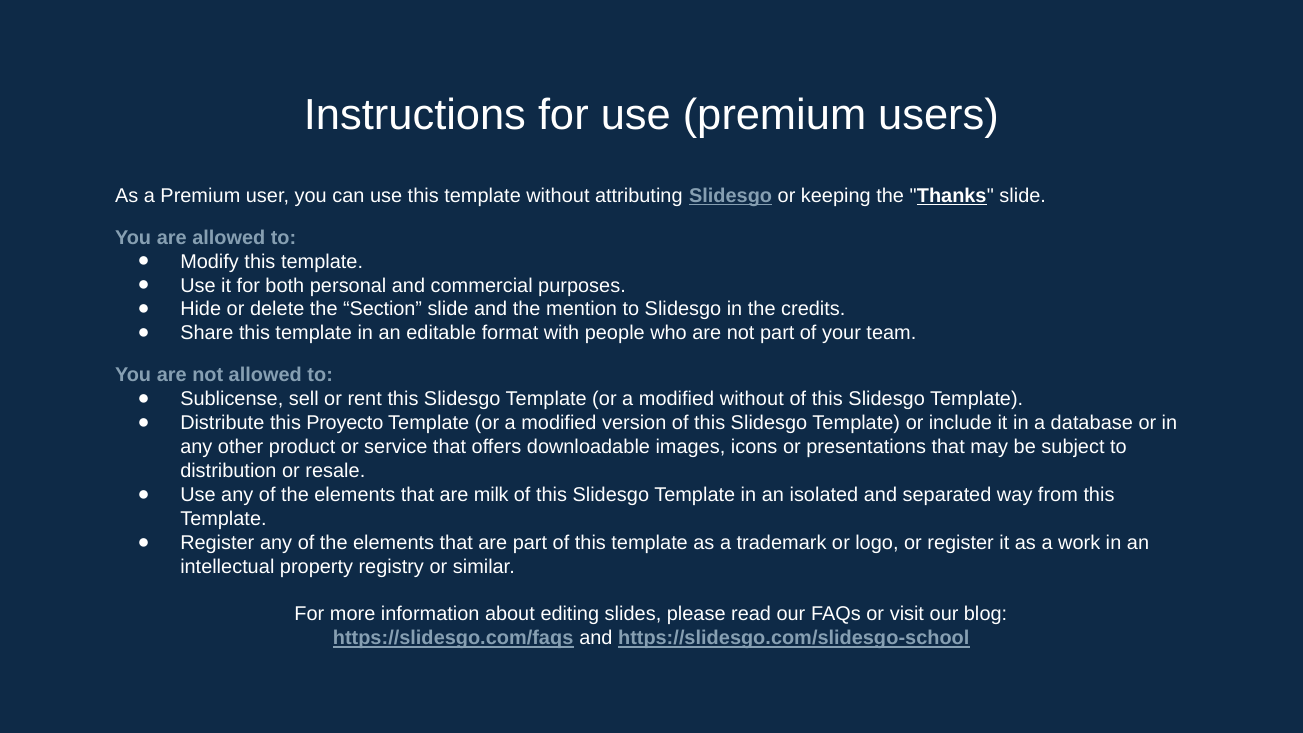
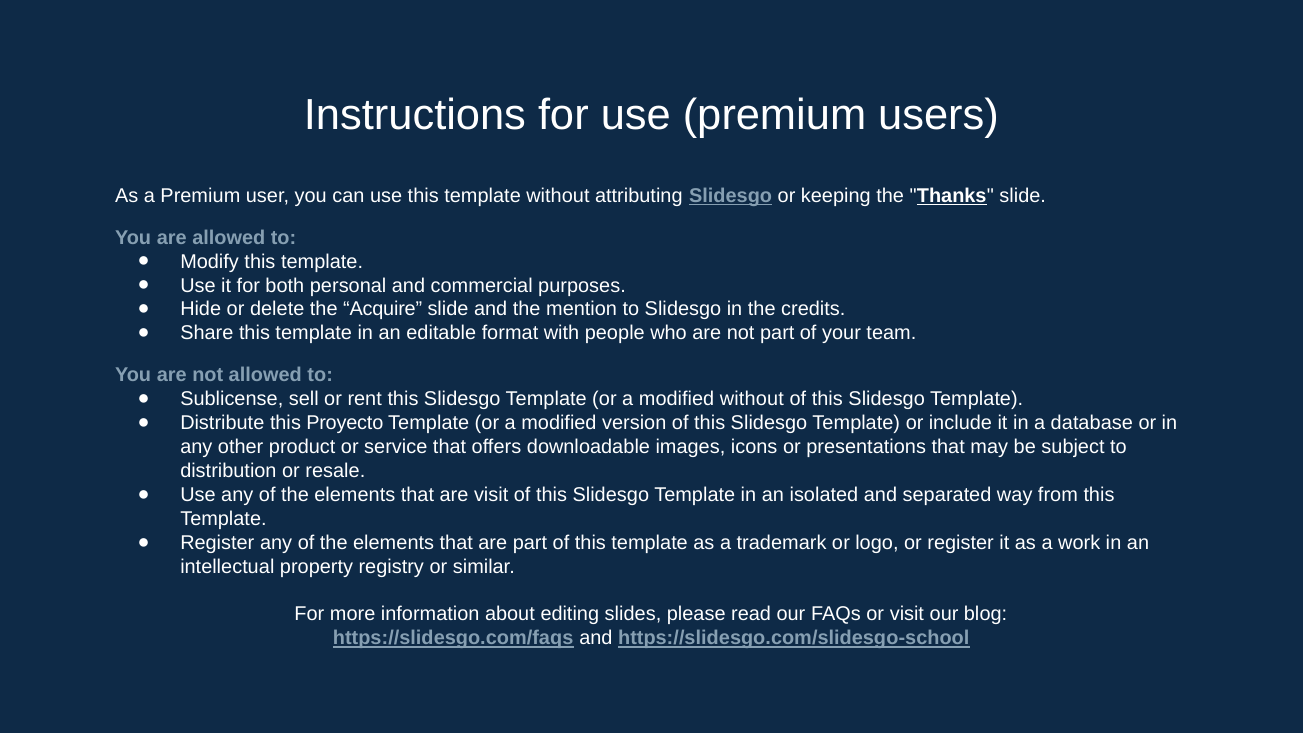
Section: Section -> Acquire (383, 309)
are milk: milk -> visit (491, 495)
